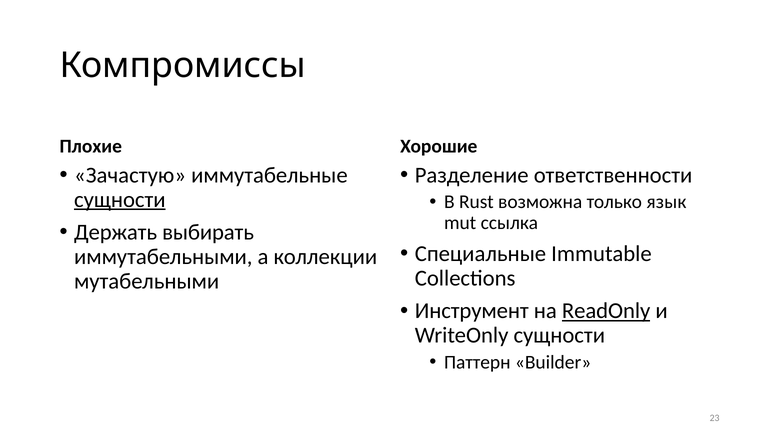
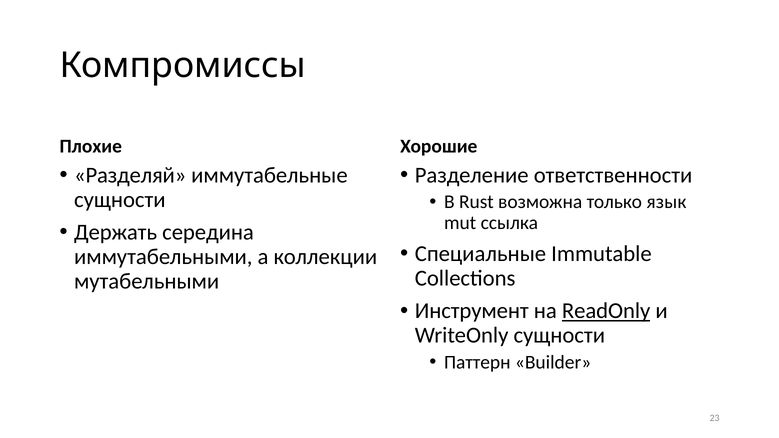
Зачастую: Зачастую -> Разделяй (130, 175)
сущности underline: present -> none (120, 200)
выбирать: выбирать -> середина (208, 232)
